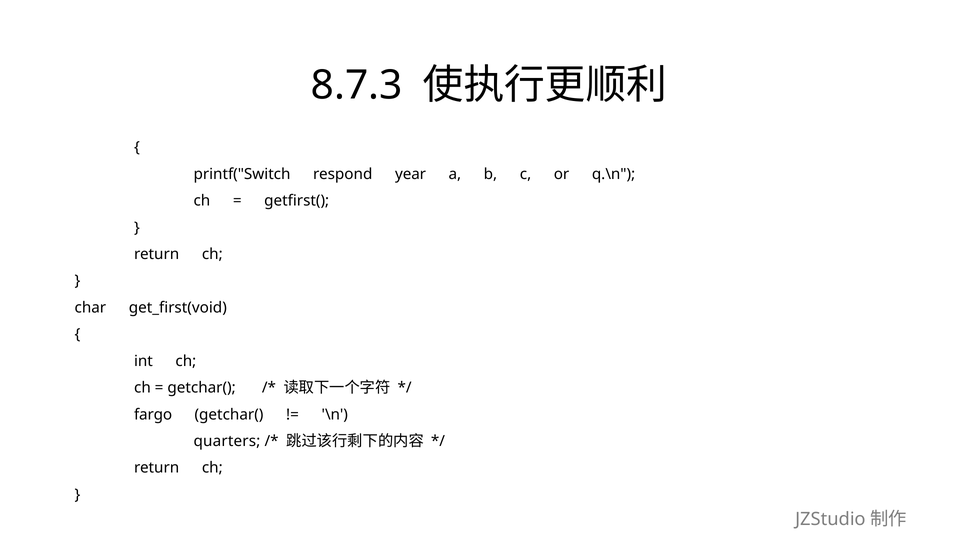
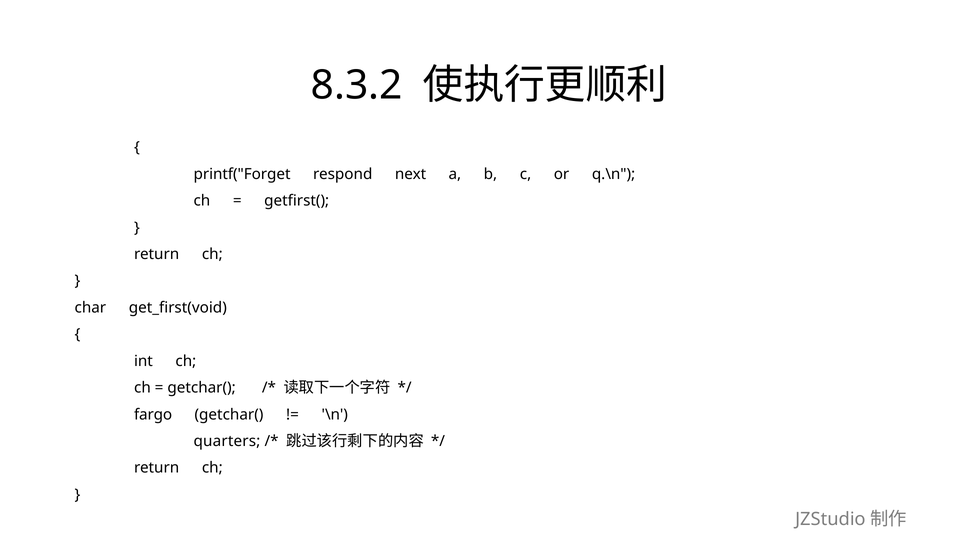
8.7.3: 8.7.3 -> 8.3.2 (357, 86)
printf("Switch: printf("Switch -> printf("Forget (242, 174)
year: year -> next (411, 174)
